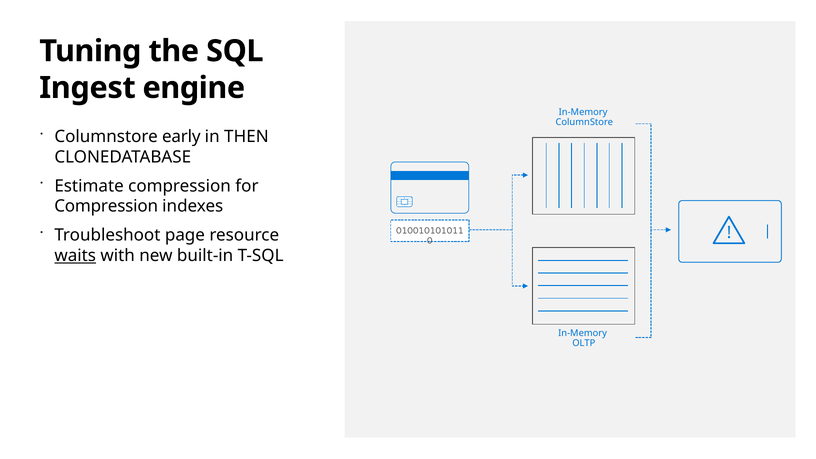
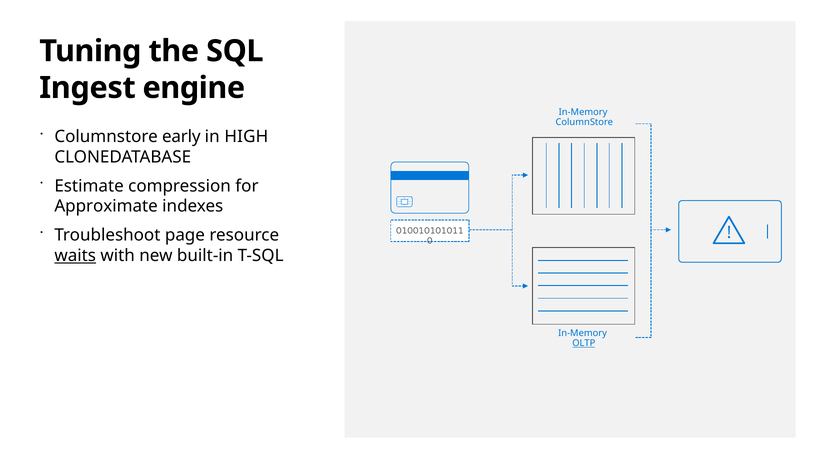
THEN: THEN -> HIGH (246, 137)
Compression: Compression -> Approximate (106, 206)
OLTP underline: none -> present (584, 343)
